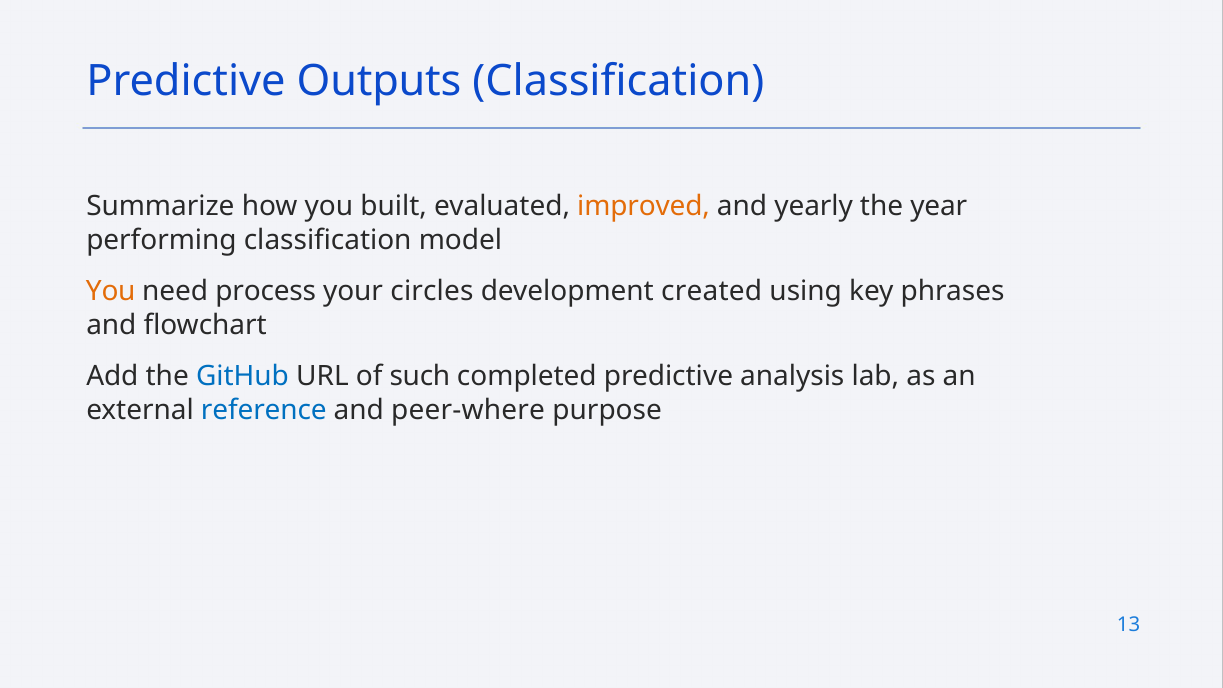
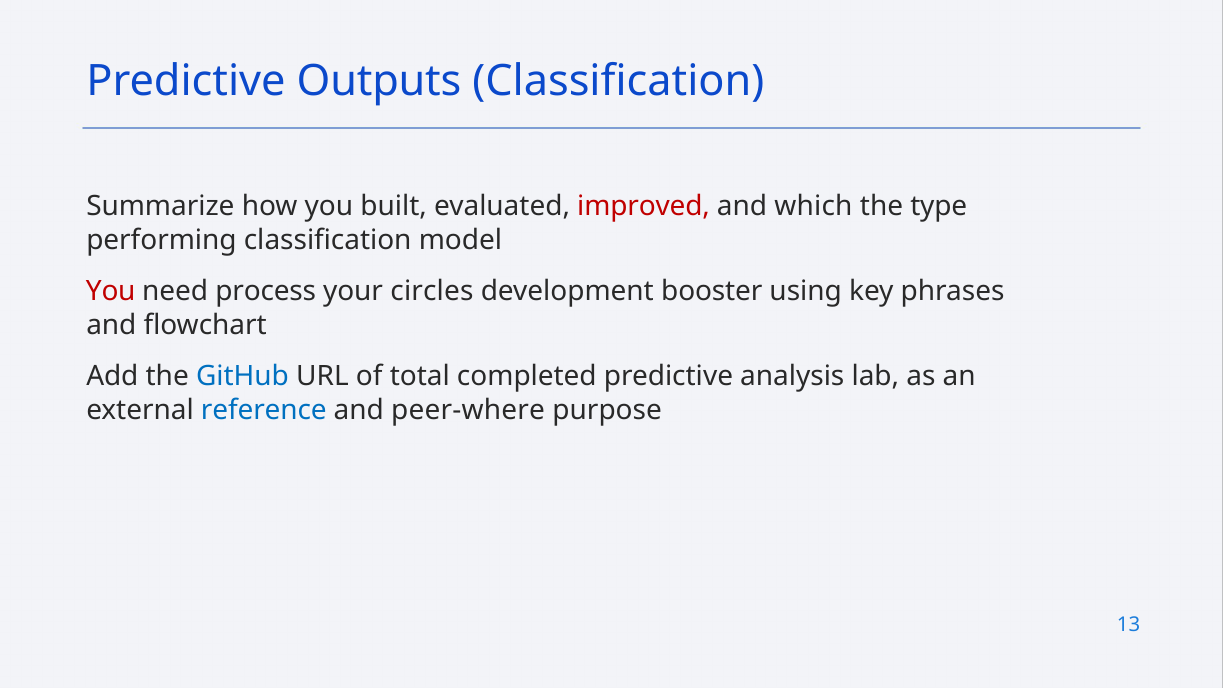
improved colour: orange -> red (644, 206)
yearly: yearly -> which (813, 206)
year: year -> type (939, 206)
You colour: orange -> red (111, 291)
created: created -> booster (712, 291)
such: such -> total (420, 376)
